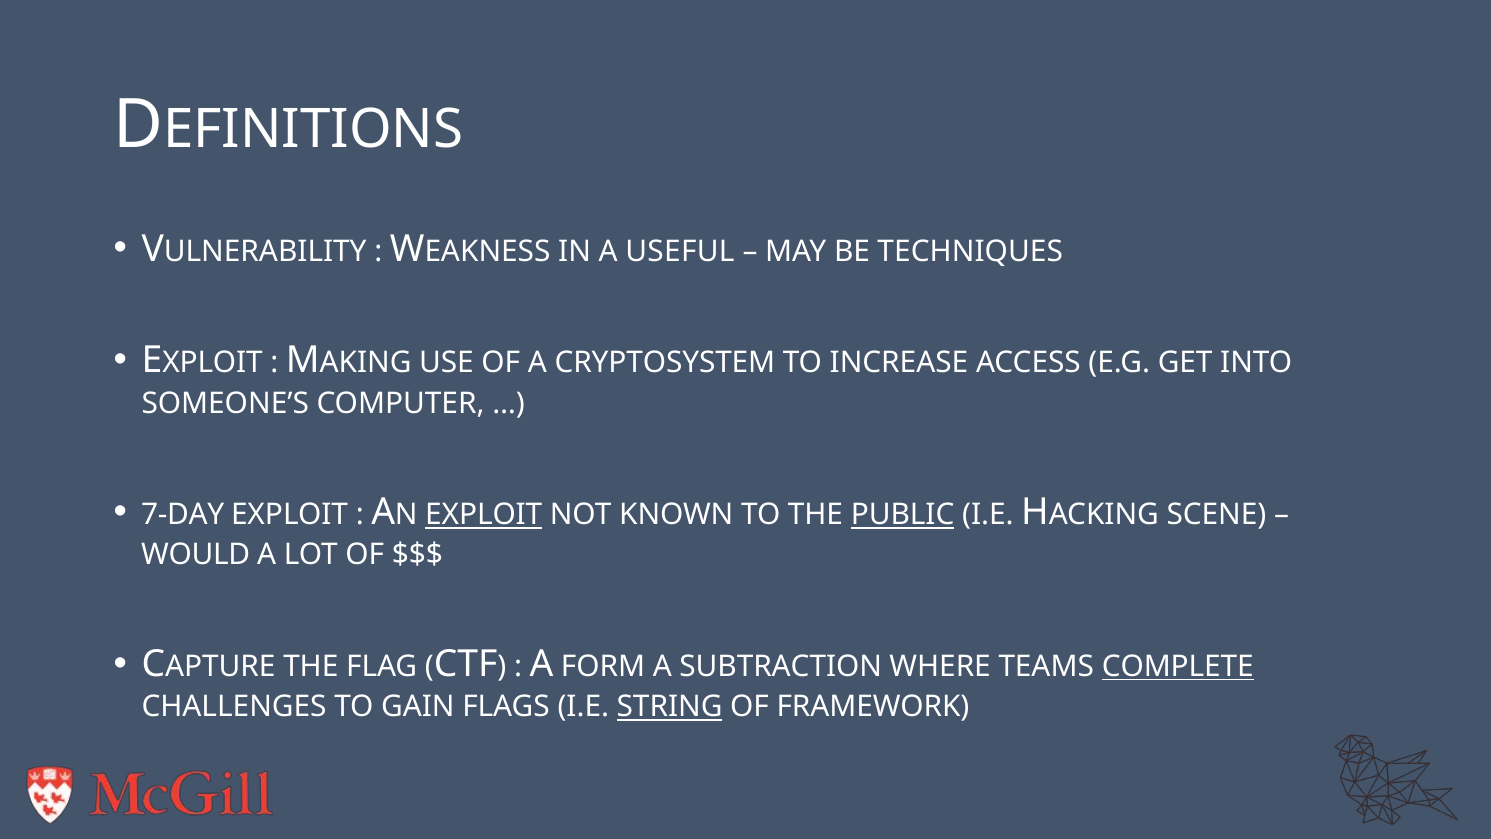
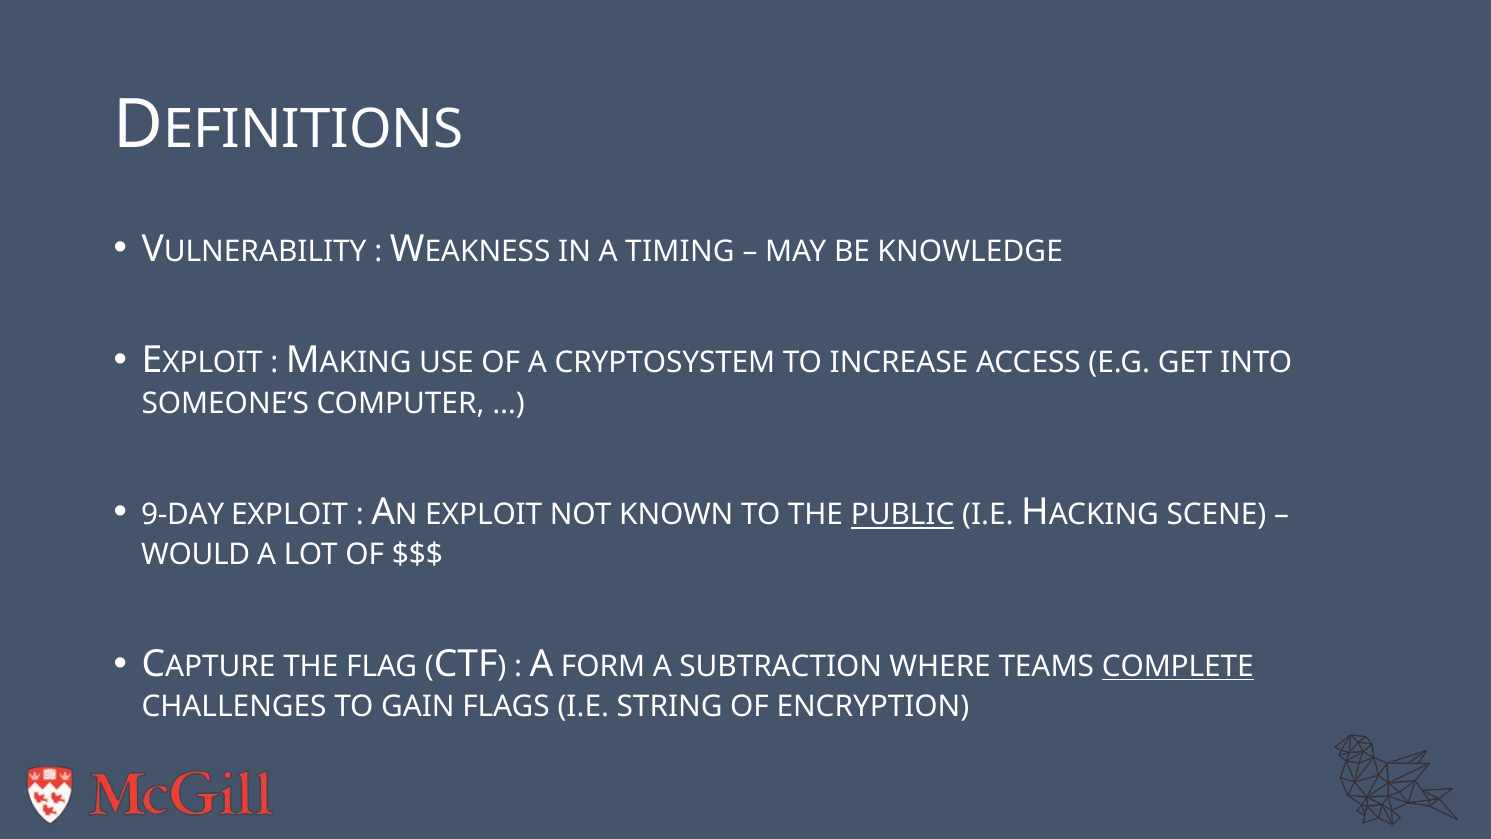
USEFUL: USEFUL -> TIMING (680, 251)
TECHNIQUES: TECHNIQUES -> KNOWLEDGE (970, 251)
7-DAY: 7-DAY -> 9-DAY (183, 515)
EXPLOIT underline: present -> none (484, 515)
STRING underline: present -> none (670, 707)
FRAMEWORK: FRAMEWORK -> ENCRYPTION (873, 707)
